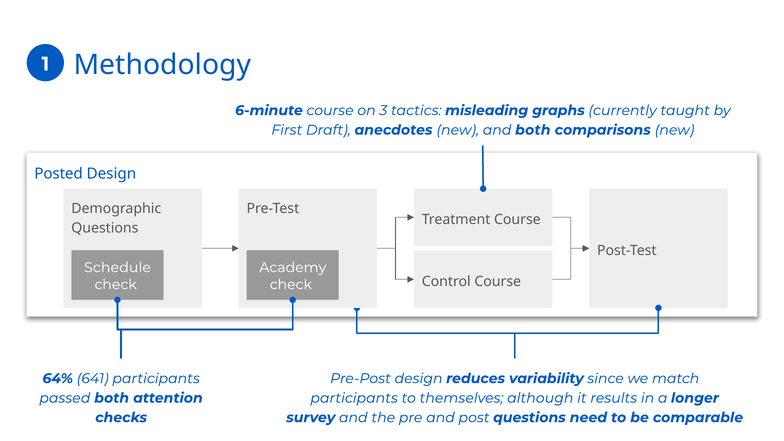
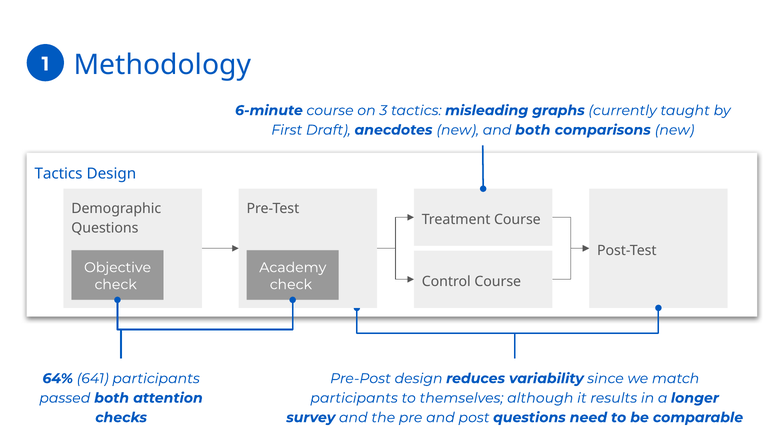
Posted: Posted -> Tactics (59, 174)
Schedule: Schedule -> Objective (118, 268)
